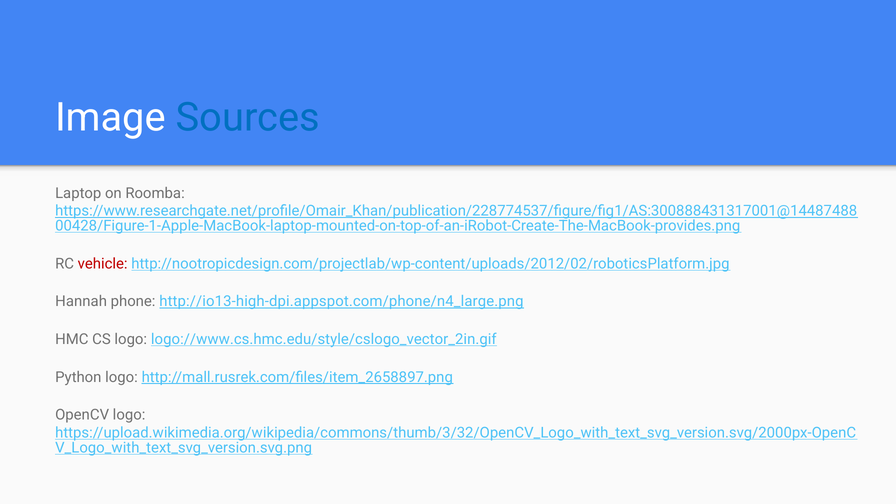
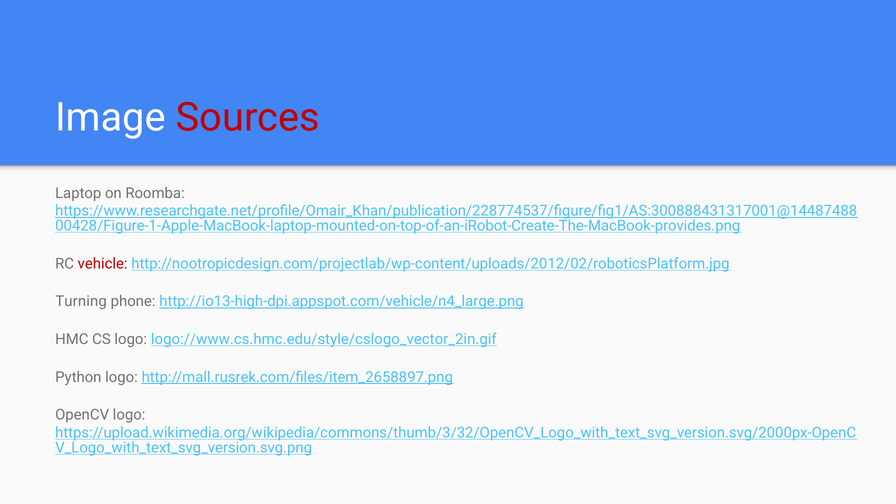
Sources colour: blue -> red (248, 118)
Hannah: Hannah -> Turning (81, 302)
http://io13-high-dpi.appspot.com/phone/n4_large.png: http://io13-high-dpi.appspot.com/phone/n4_large.png -> http://io13-high-dpi.appspot.com/vehicle/n4_large.png (341, 302)
